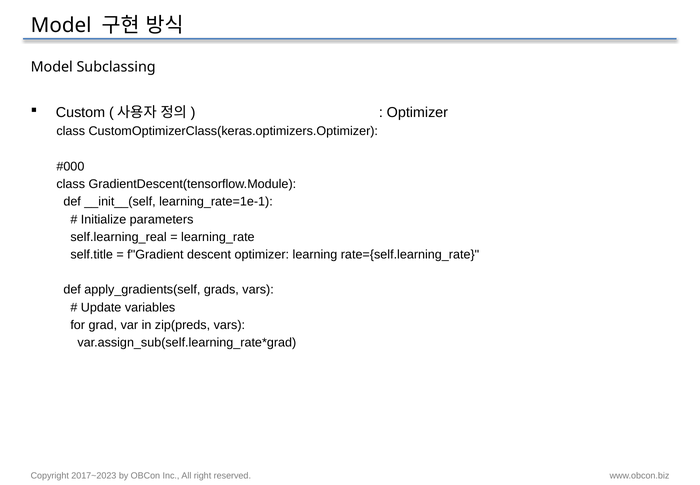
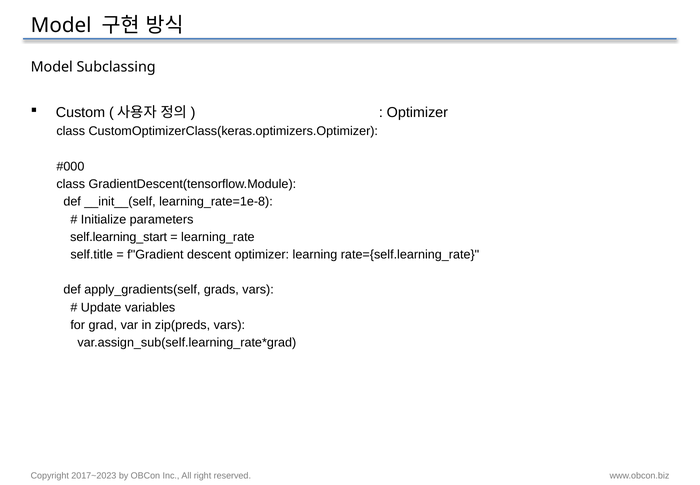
learning_rate=1e-1: learning_rate=1e-1 -> learning_rate=1e-8 (216, 202)
self.learning_real: self.learning_real -> self.learning_start (119, 237)
